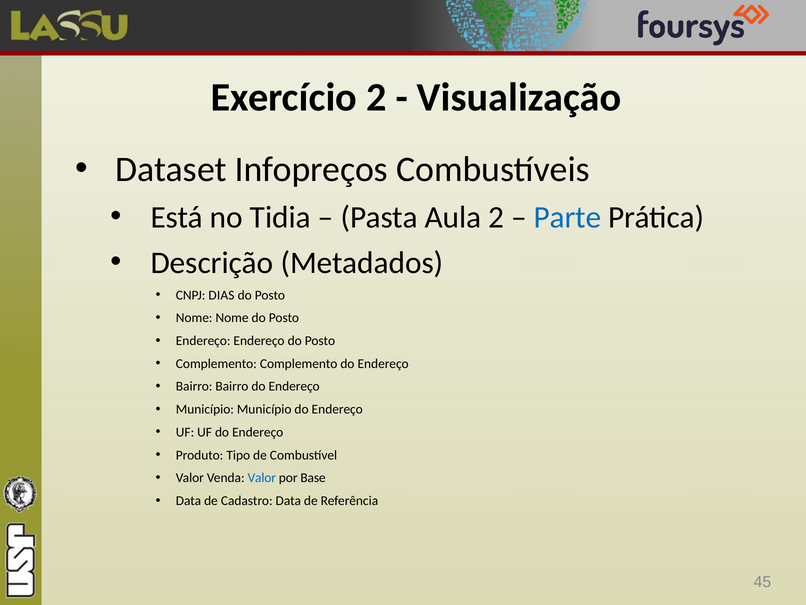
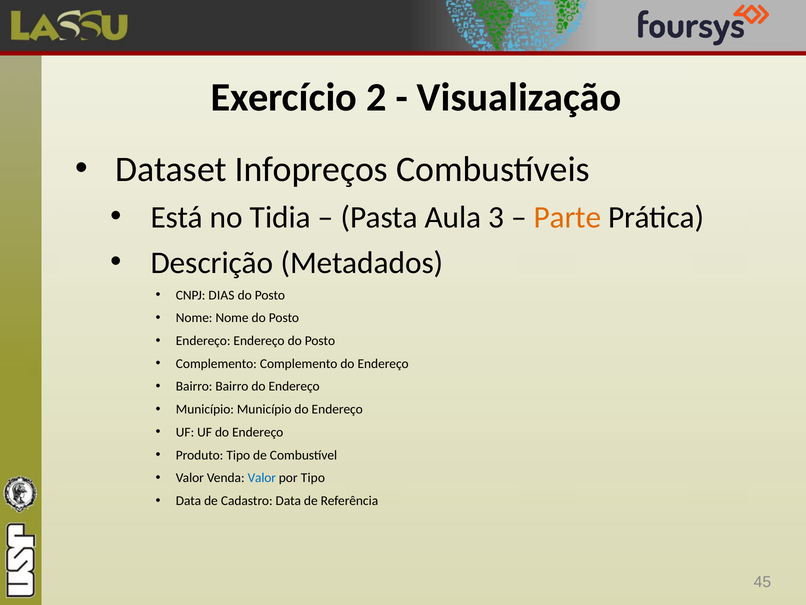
Aula 2: 2 -> 3 (496, 217)
Parte colour: blue -> orange (568, 217)
por Base: Base -> Tipo (313, 478)
